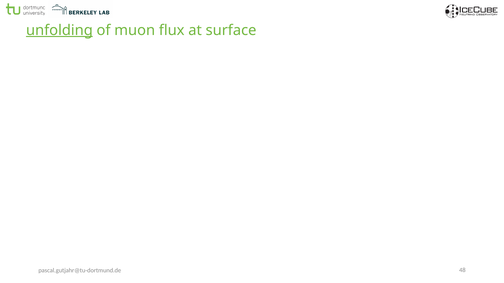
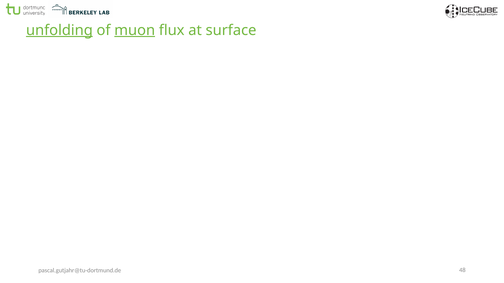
muon underline: none -> present (135, 30)
